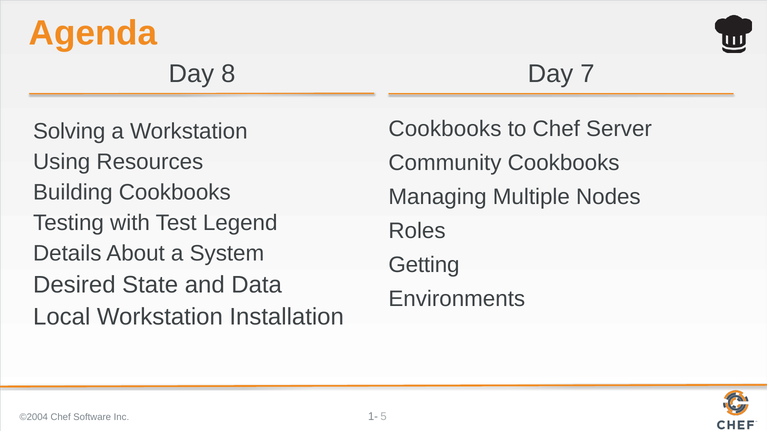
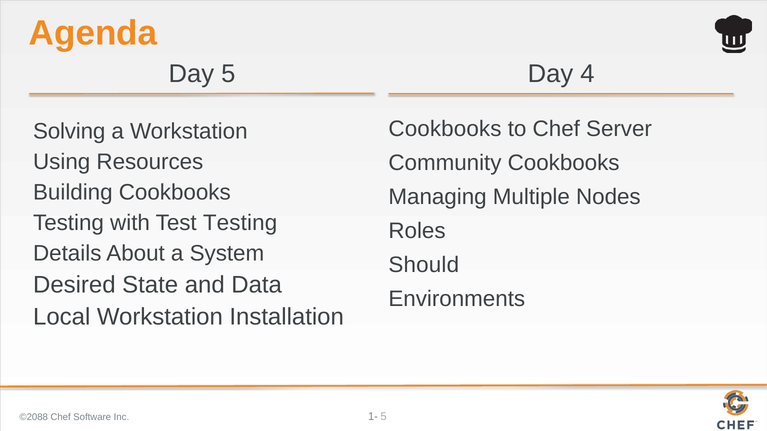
Day 8: 8 -> 5 (228, 74)
7: 7 -> 4 (587, 74)
Test Legend: Legend -> Testing (240, 223)
Getting: Getting -> Should (424, 265)
©2004: ©2004 -> ©2088 (34, 417)
